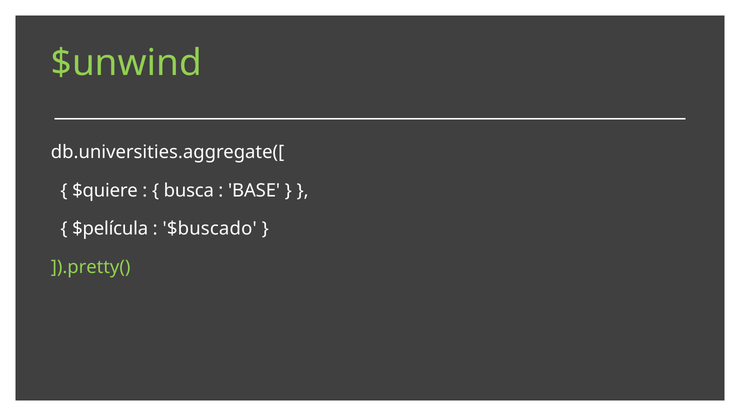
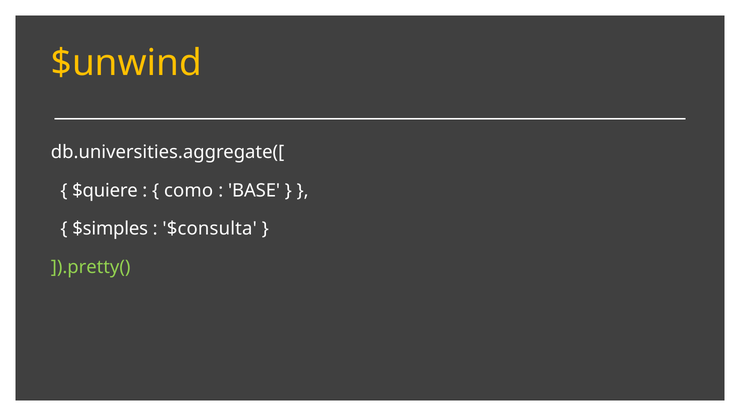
$unwind colour: light green -> yellow (126, 63)
busca: busca -> como (189, 191)
$película: $película -> $simples (110, 229)
$buscado: $buscado -> $consulta (210, 229)
